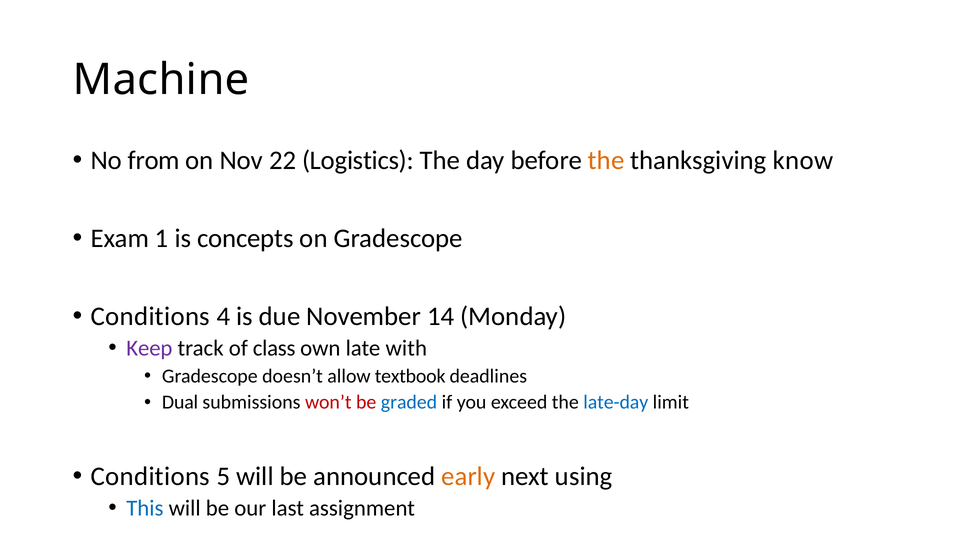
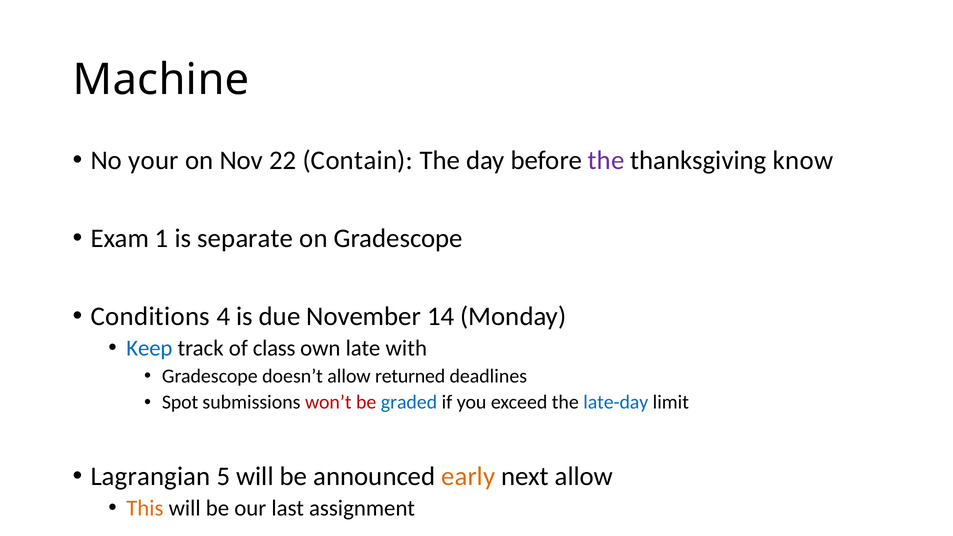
from: from -> your (153, 161)
Logistics: Logistics -> Contain (358, 161)
the colour: orange -> purple (606, 161)
concepts: concepts -> separate (245, 238)
Keep colour: purple -> blue (149, 348)
textbook: textbook -> returned (410, 376)
Dual: Dual -> Spot (180, 402)
Conditions: Conditions -> Lagrangian (150, 476)
next using: using -> allow (584, 476)
This colour: blue -> orange (145, 508)
